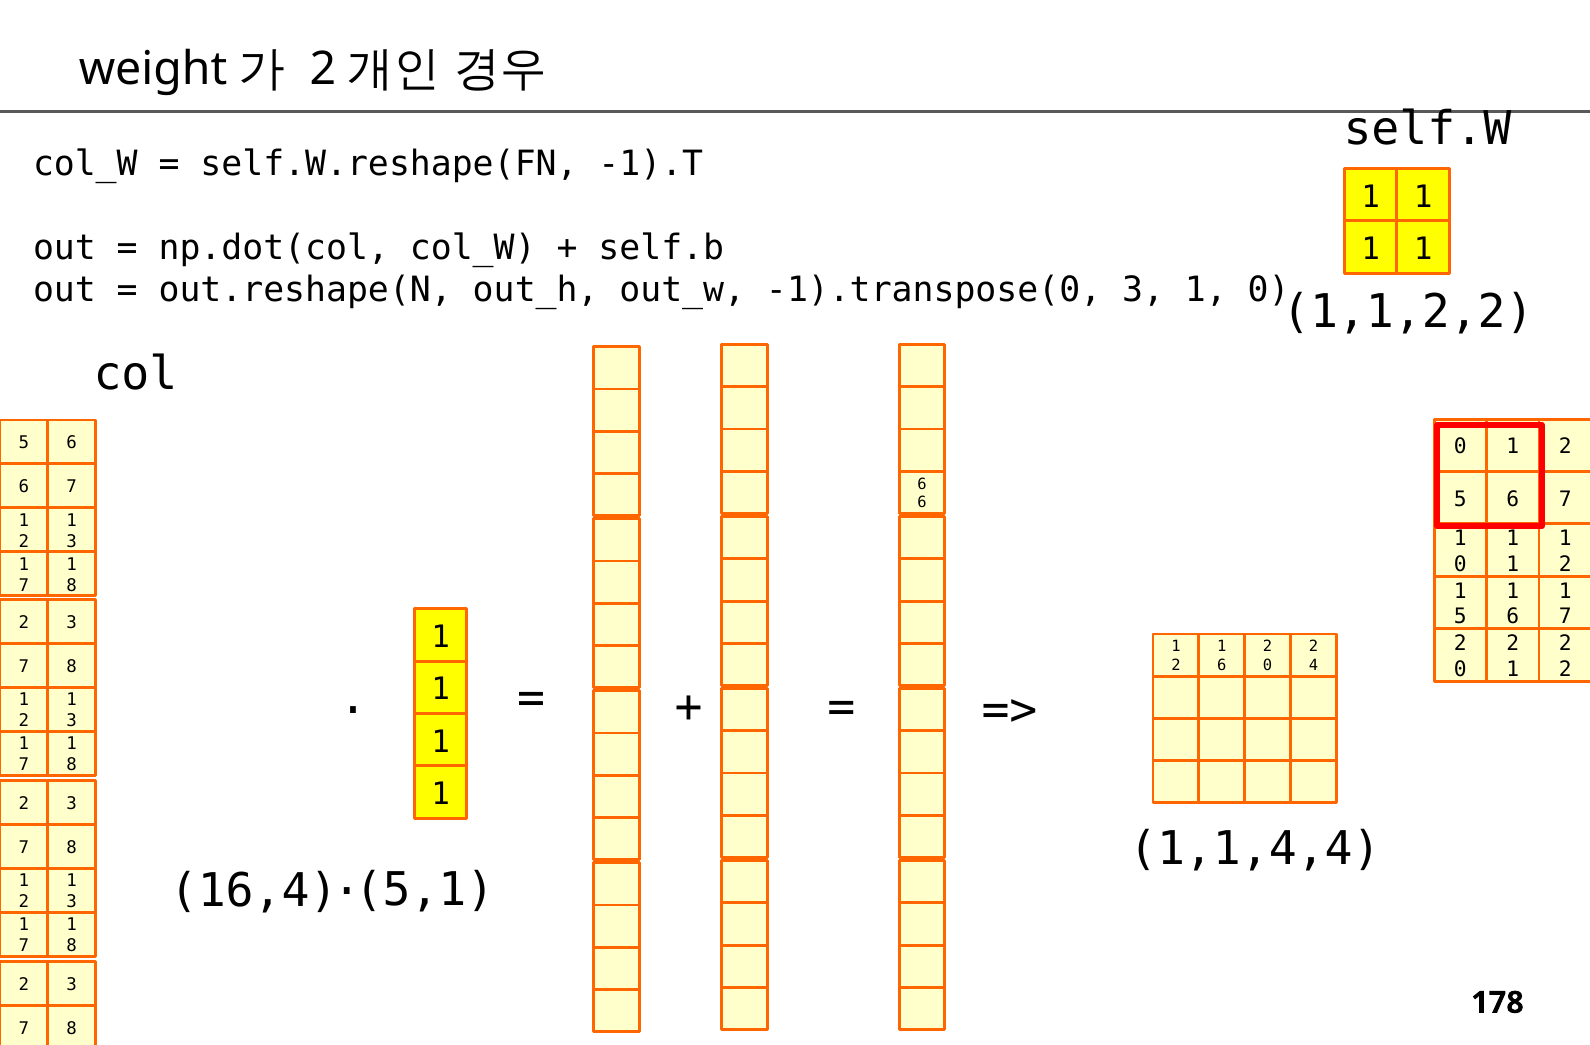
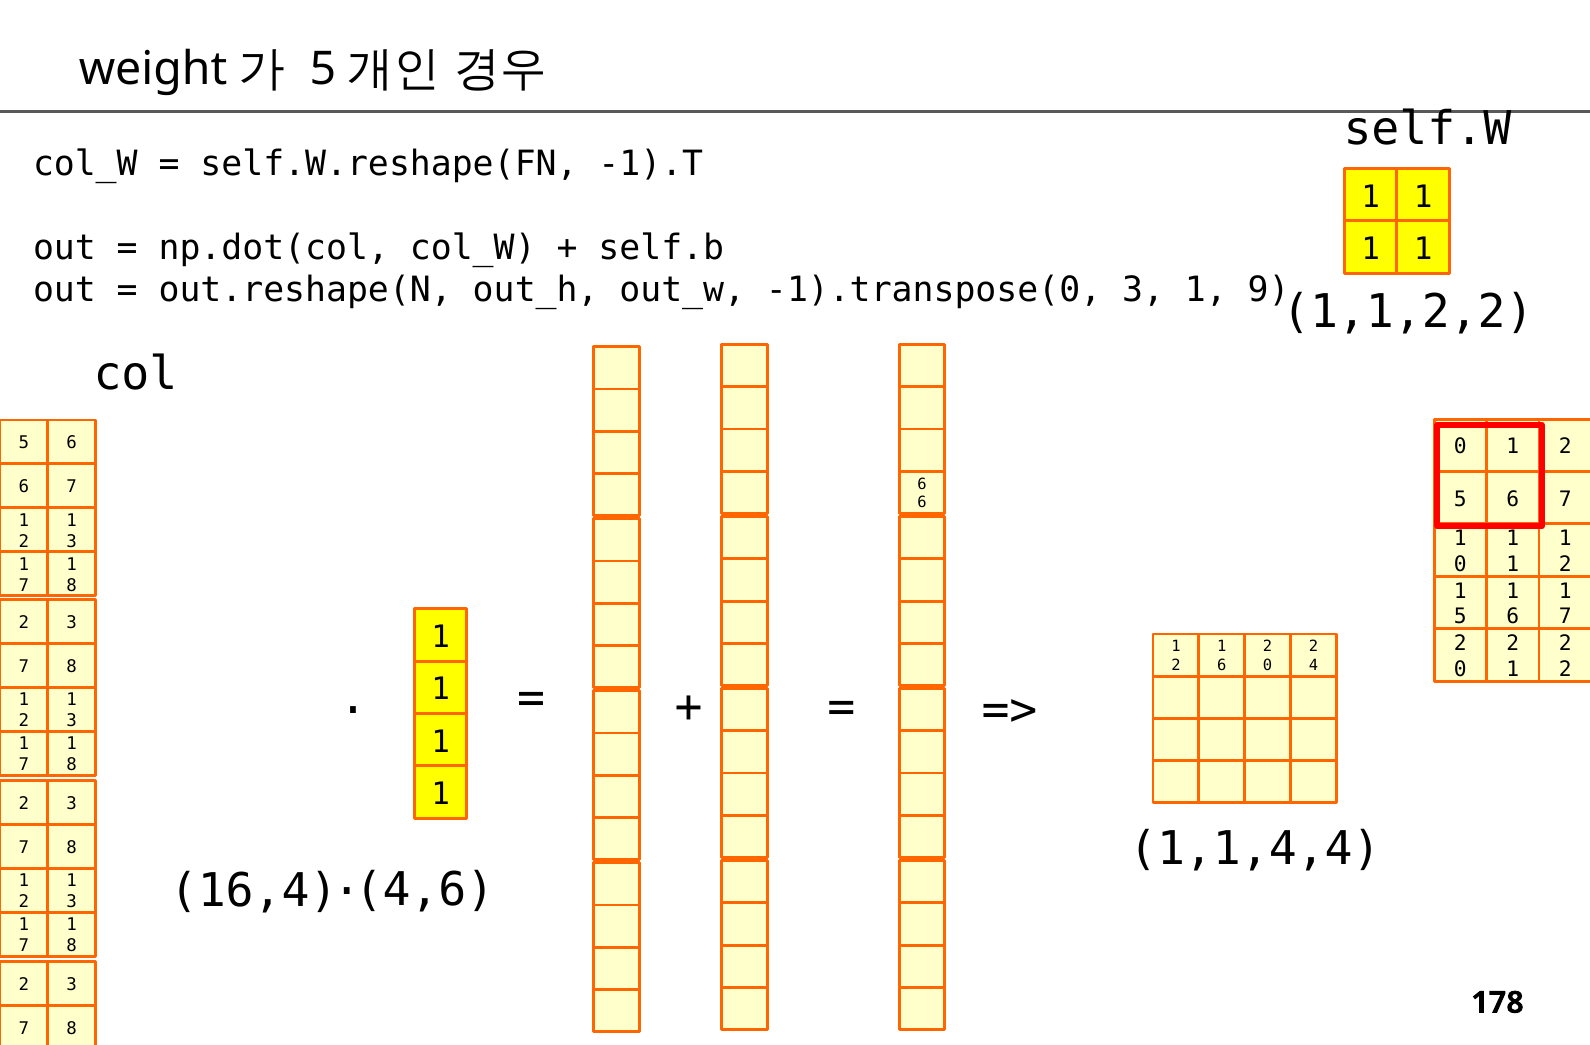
2: 2 -> 5 (323, 70)
3 1 0: 0 -> 9 (1269, 290)
5,1: 5,1 -> 4,6 (425, 890)
